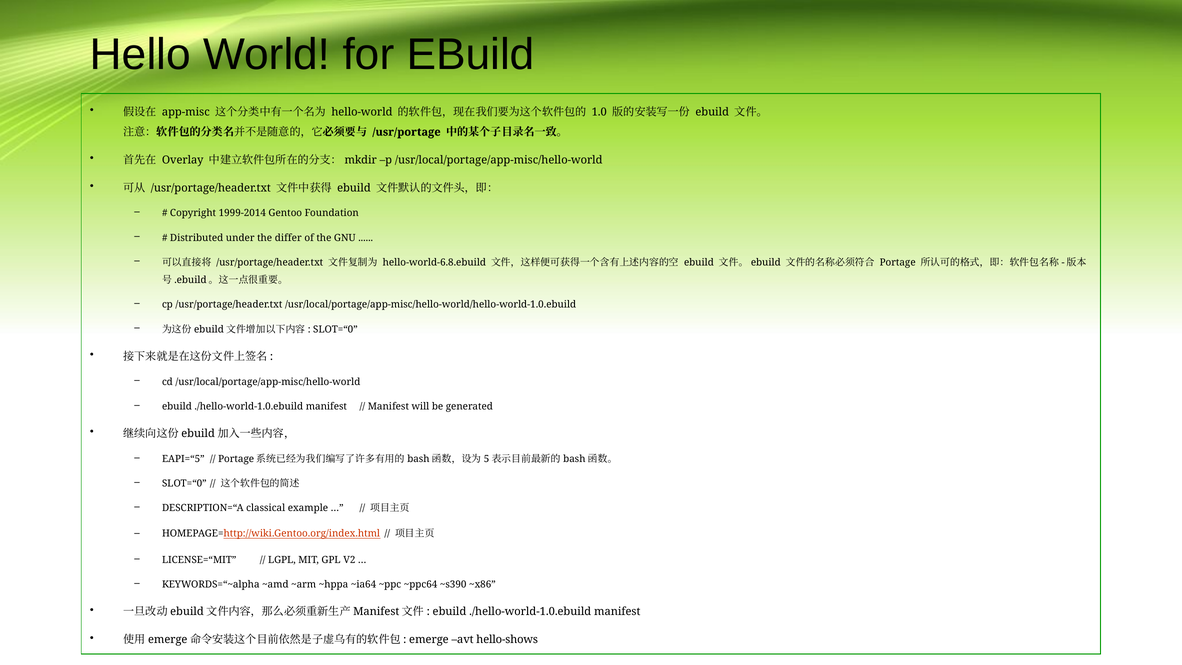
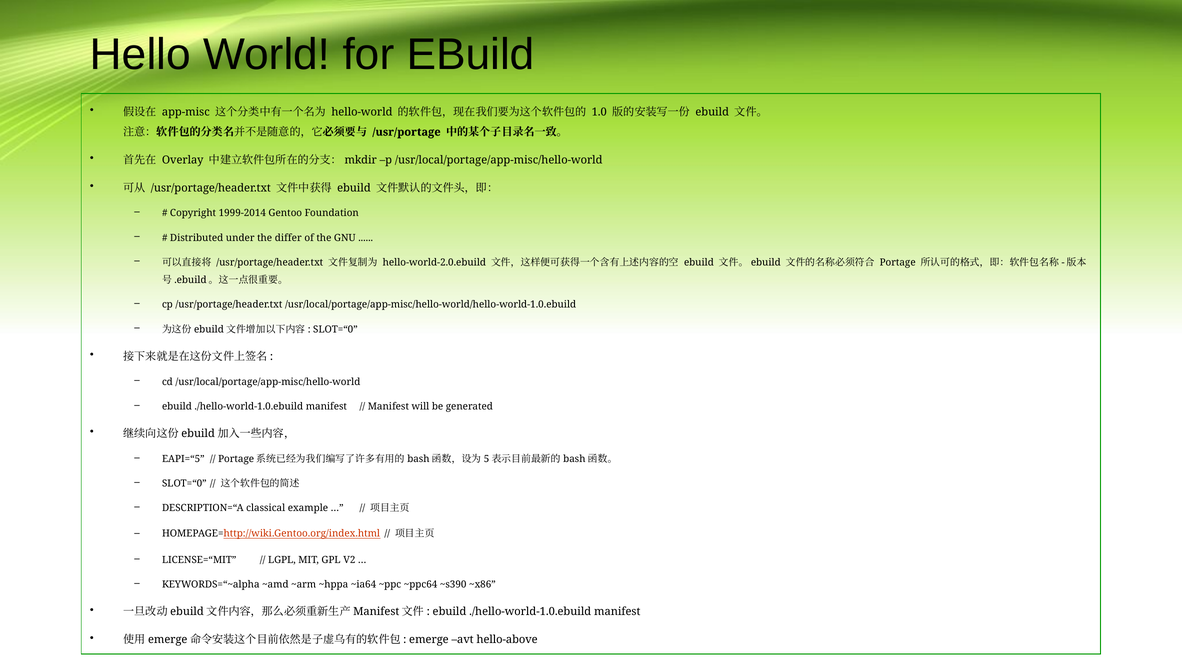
hello-world-6.8.ebuild: hello-world-6.8.ebuild -> hello-world-2.0.ebuild (434, 262)
hello-shows: hello-shows -> hello-above (507, 640)
